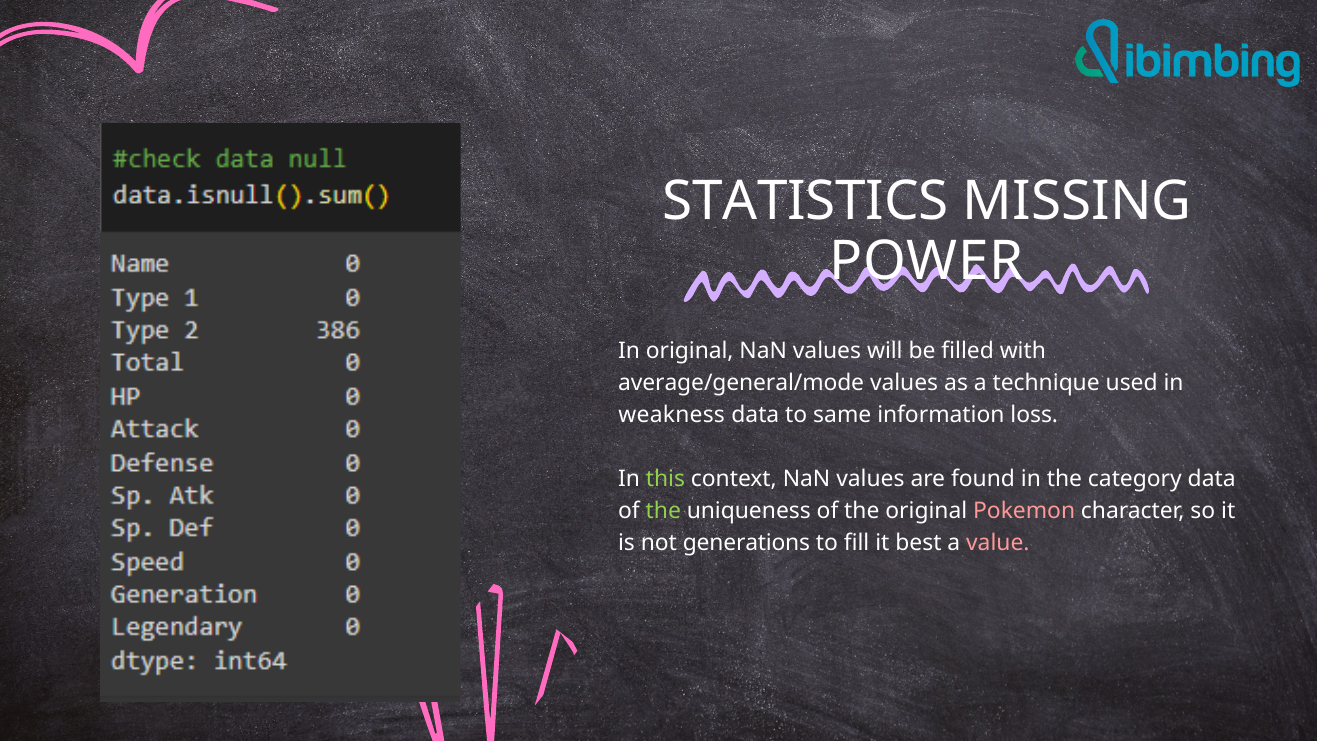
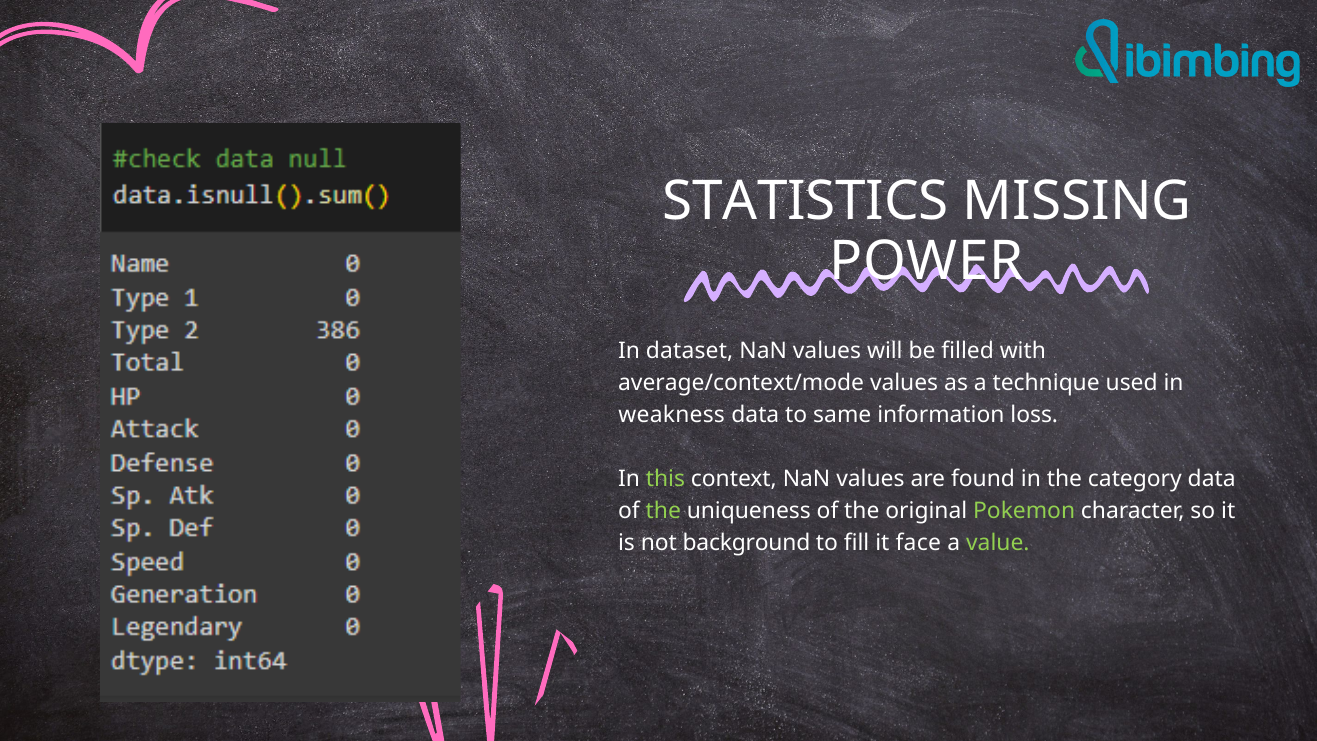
In original: original -> dataset (690, 351)
average/general/mode: average/general/mode -> average/context/mode (741, 383)
Pokemon colour: pink -> light green (1024, 511)
generations: generations -> background (747, 543)
best: best -> face (918, 543)
value colour: pink -> light green (998, 543)
